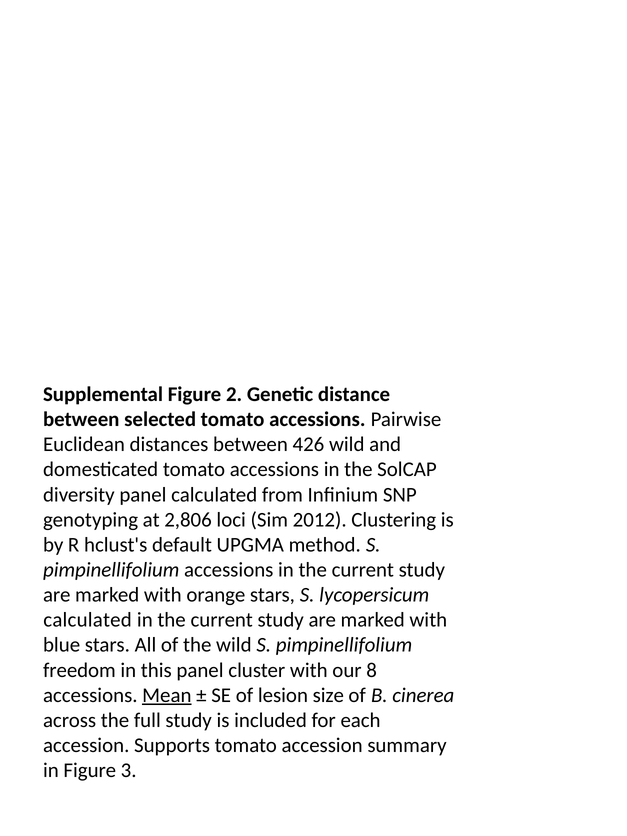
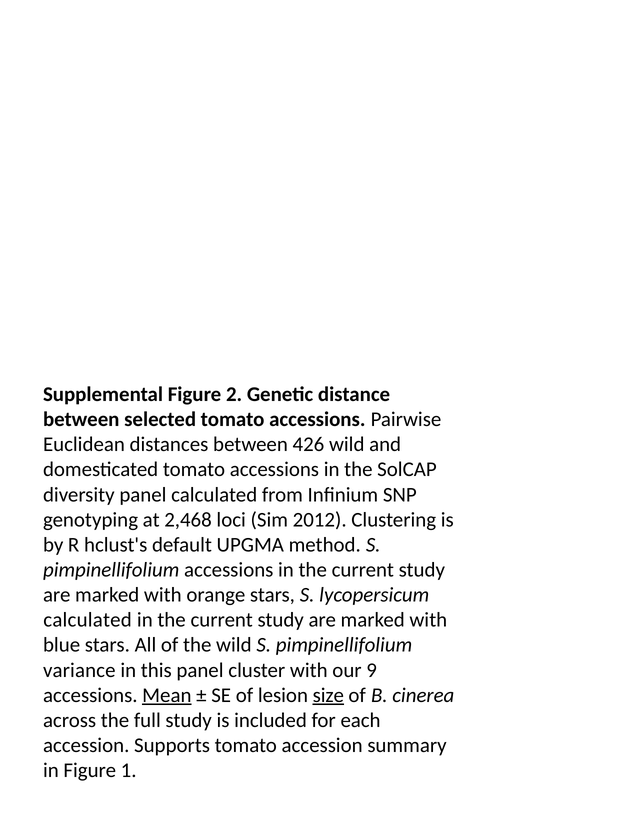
2,806: 2,806 -> 2,468 (188, 520)
freedom: freedom -> variance (79, 670)
8: 8 -> 9 (372, 670)
size underline: none -> present (328, 695)
3: 3 -> 1 (129, 770)
